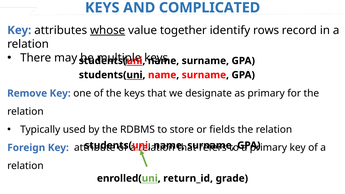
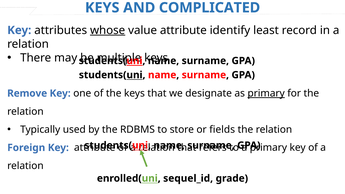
value together: together -> attribute (183, 30)
rows: rows -> least (266, 30)
primary underline: none -> present (266, 93)
return_id: return_id -> sequel_id (188, 178)
